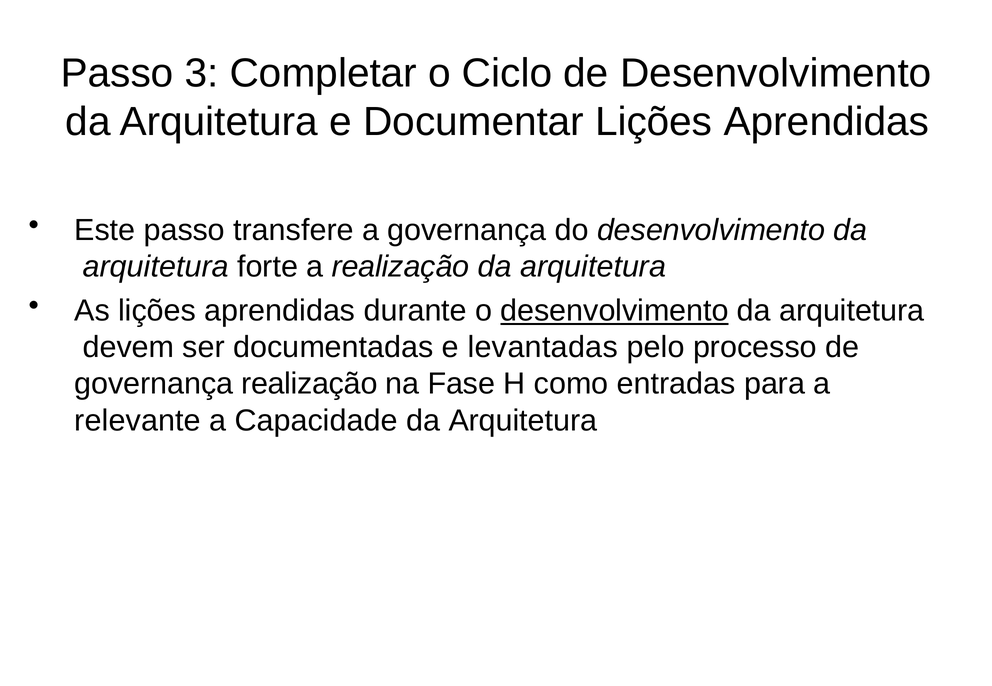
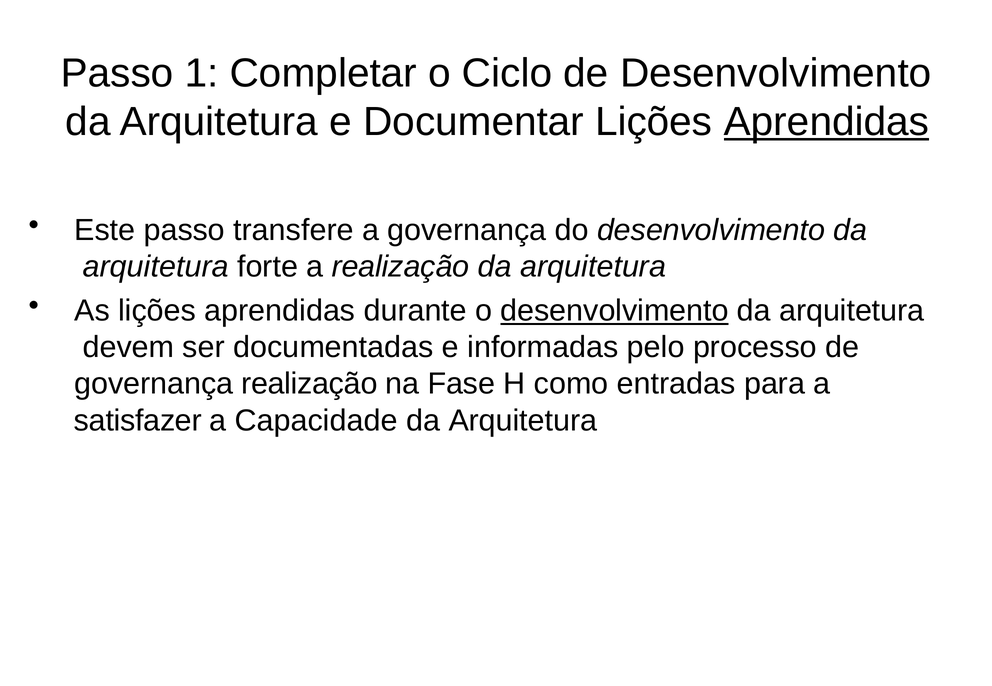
3: 3 -> 1 (202, 73)
Aprendidas underline: none -> present (827, 122)
levantadas: levantadas -> informadas (543, 348)
relevante: relevante -> satisfazer (138, 421)
